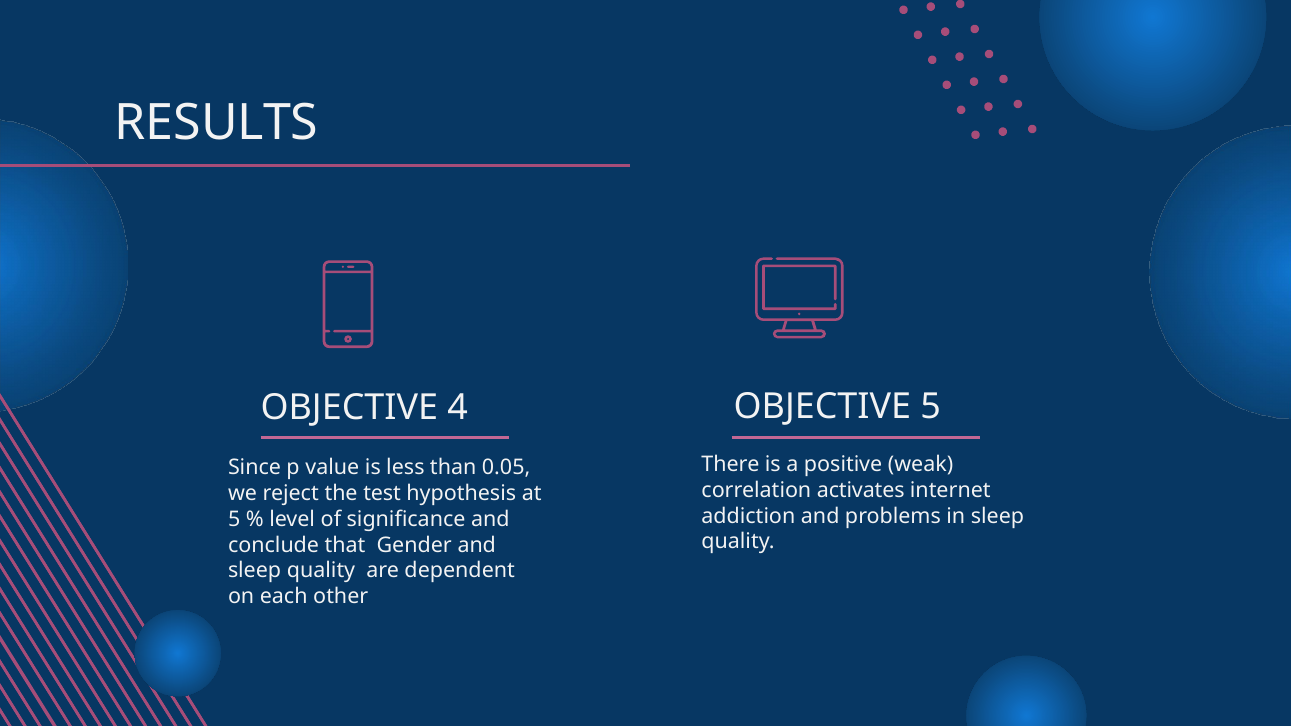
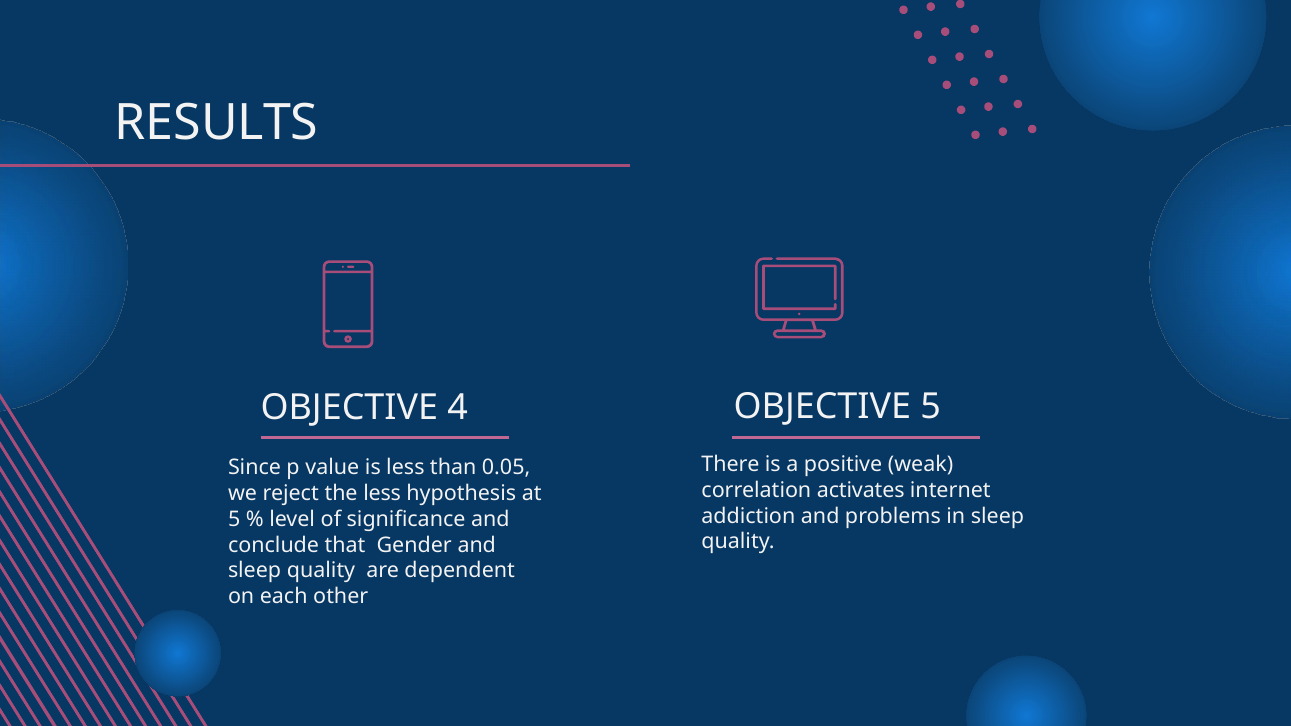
the test: test -> less (382, 493)
